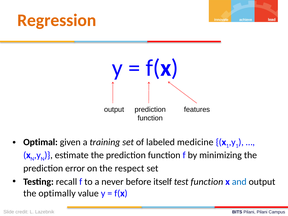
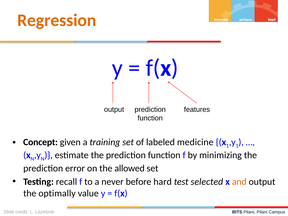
Optimal: Optimal -> Concept (41, 142)
respect: respect -> allowed (130, 168)
itself: itself -> hard (163, 182)
test function: function -> selected (207, 182)
and colour: blue -> orange (239, 182)
